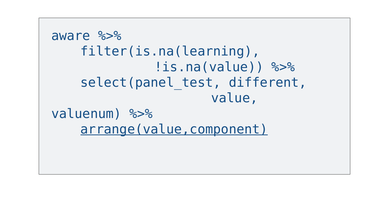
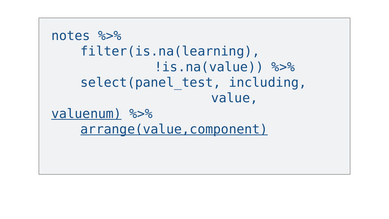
aware: aware -> notes (71, 36)
different: different -> including (268, 83)
valuenum underline: none -> present (86, 114)
